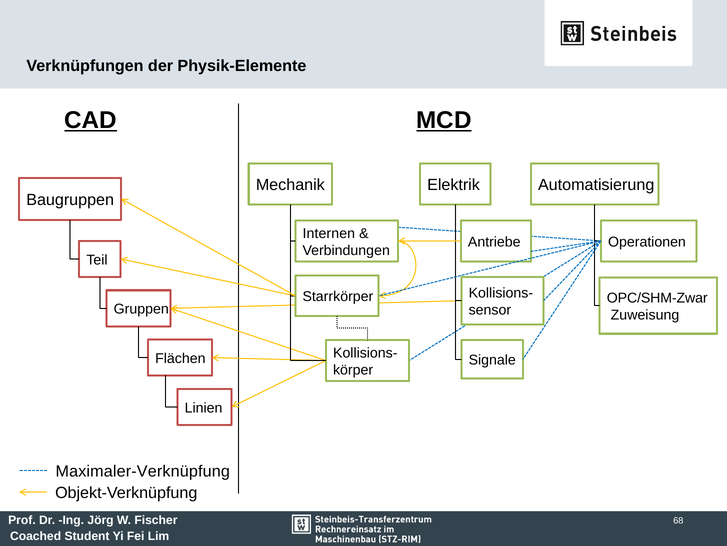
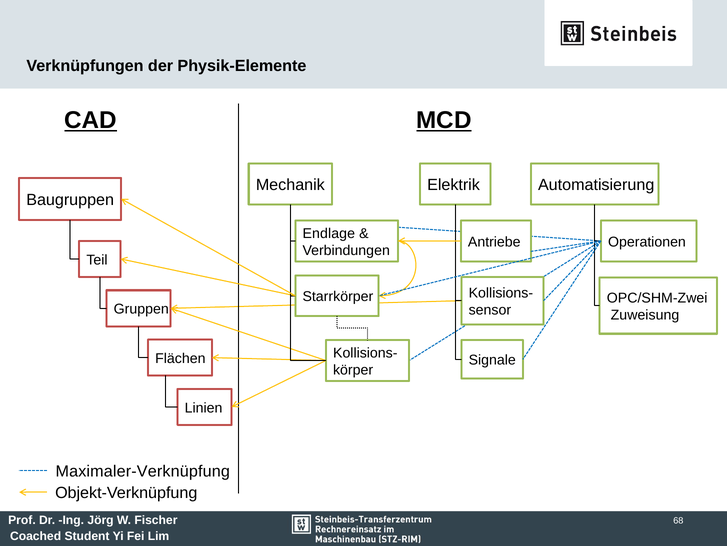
Internen: Internen -> Endlage (329, 233)
OPC/SHM-Zwar: OPC/SHM-Zwar -> OPC/SHM-Zwei (657, 298)
